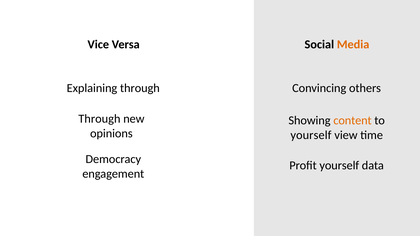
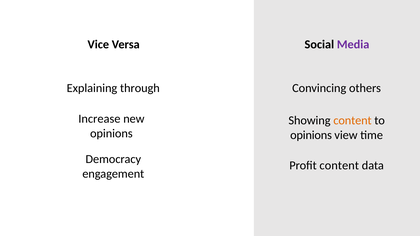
Media colour: orange -> purple (353, 45)
Through: Through -> Increase (99, 119)
yourself: yourself -> opinions (311, 135)
Profit yourself: yourself -> content (339, 166)
